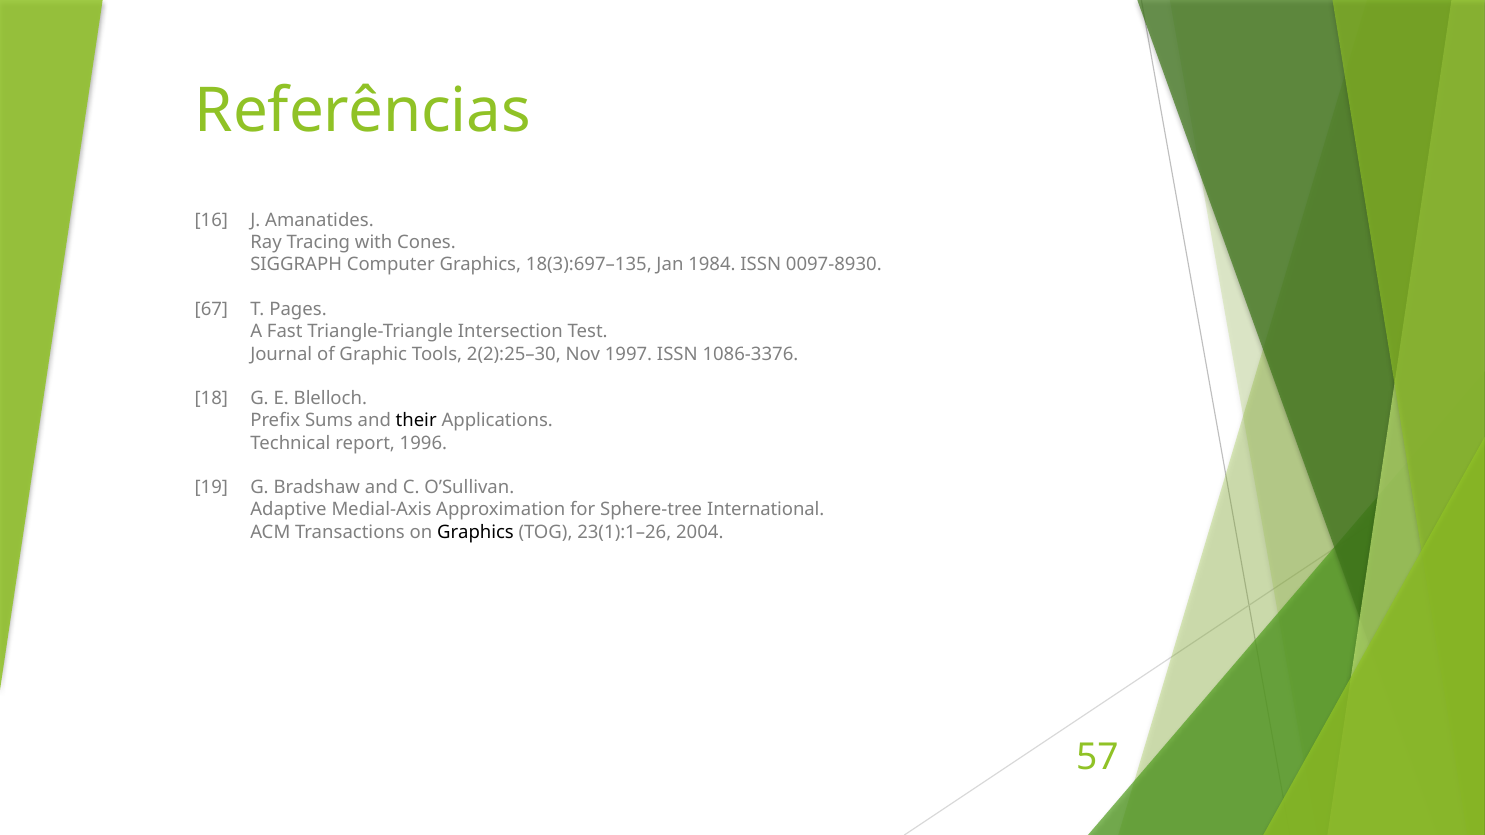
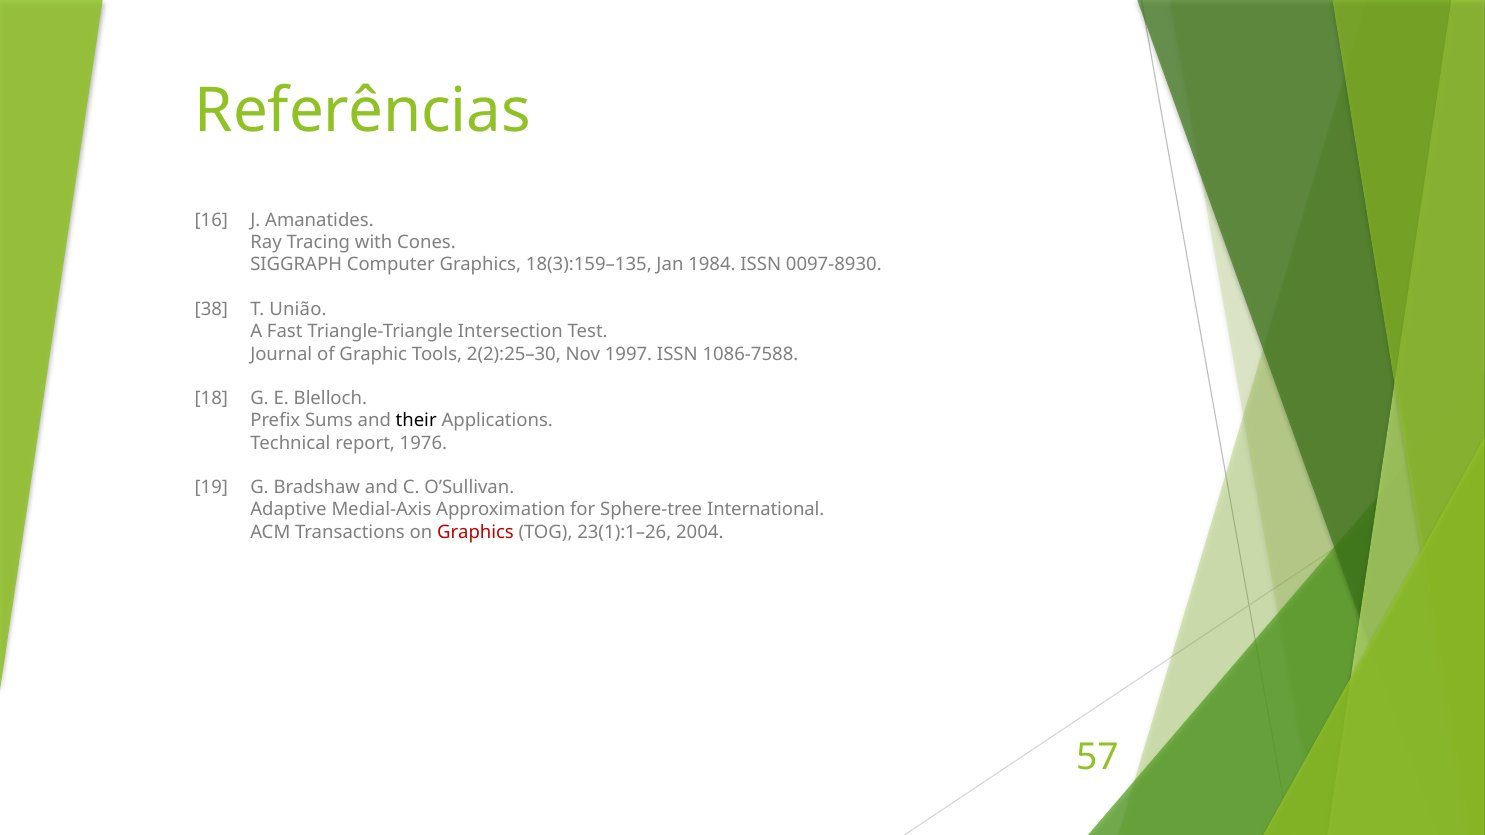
18(3):697–135: 18(3):697–135 -> 18(3):159–135 (589, 265)
67: 67 -> 38 (211, 309)
Pages: Pages -> União (298, 309)
1086-3376: 1086-3376 -> 1086-7588 (750, 354)
1996: 1996 -> 1976 (423, 443)
Graphics colour: black -> red (475, 532)
